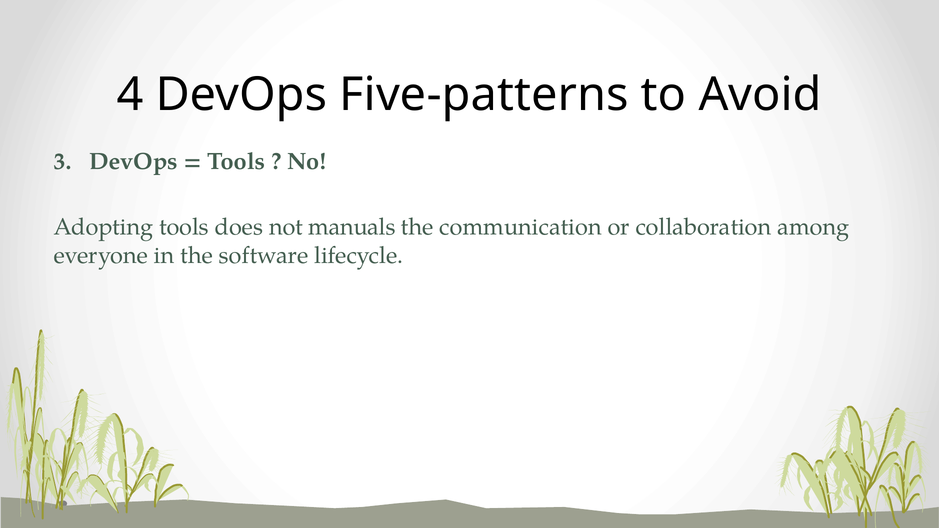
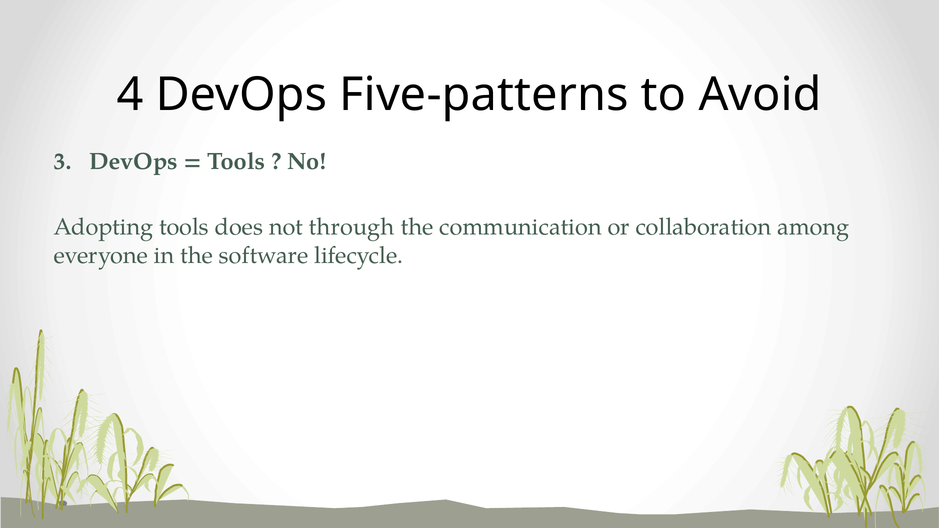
manuals: manuals -> through (352, 227)
